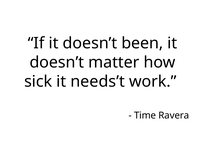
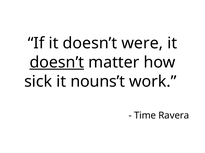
been: been -> were (142, 43)
doesn’t underline: none -> present (57, 63)
needs’t: needs’t -> nouns’t (98, 82)
